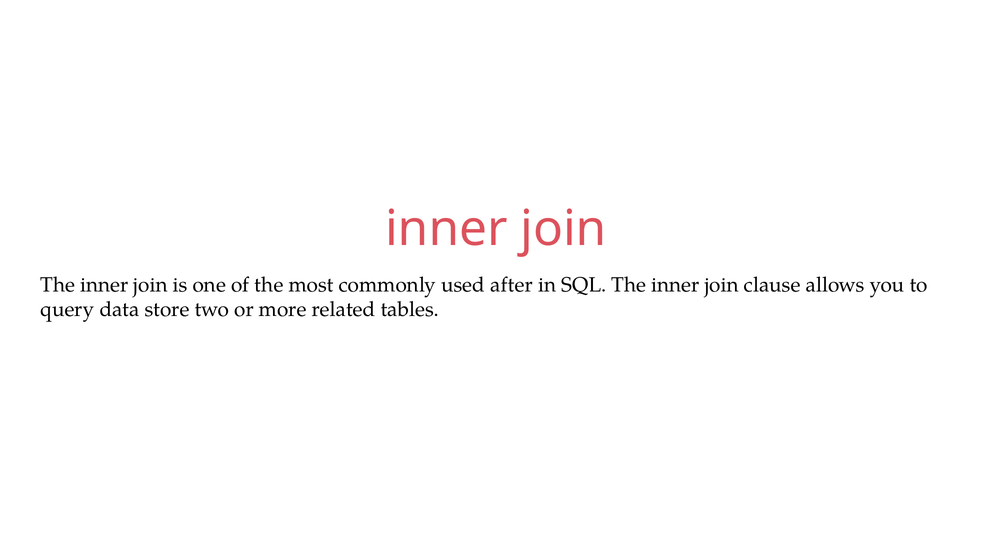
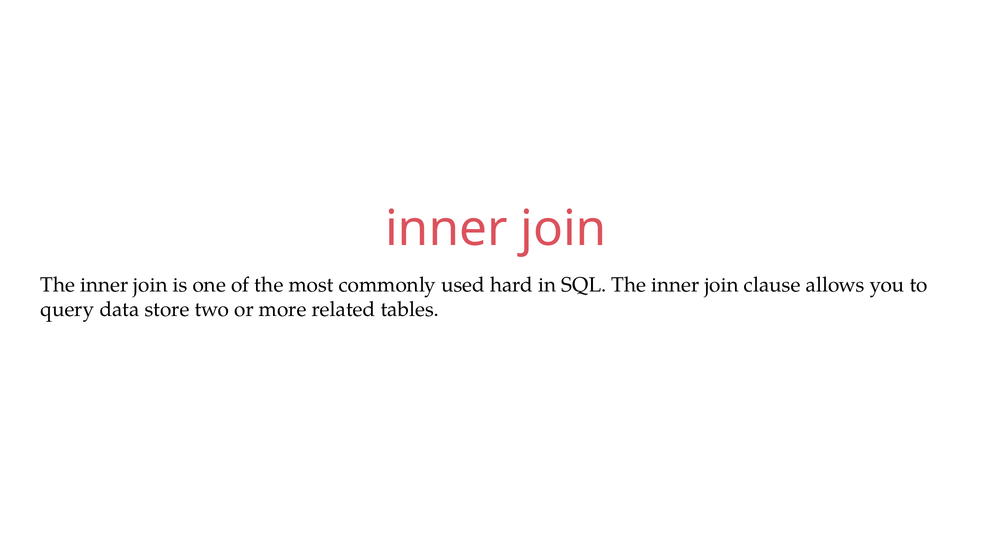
after: after -> hard (512, 285)
